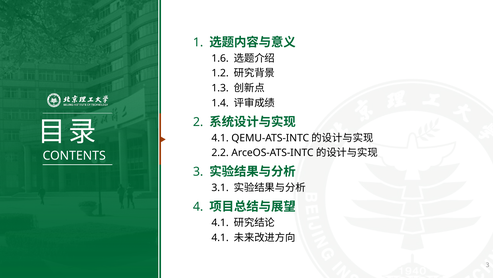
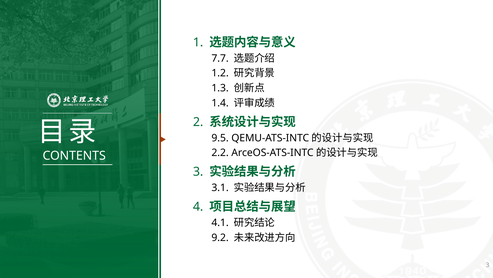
1.6: 1.6 -> 7.7 (220, 58)
4.1: 4.1 -> 9.5 (220, 138)
4.1: 4.1 -> 9.2 (220, 237)
